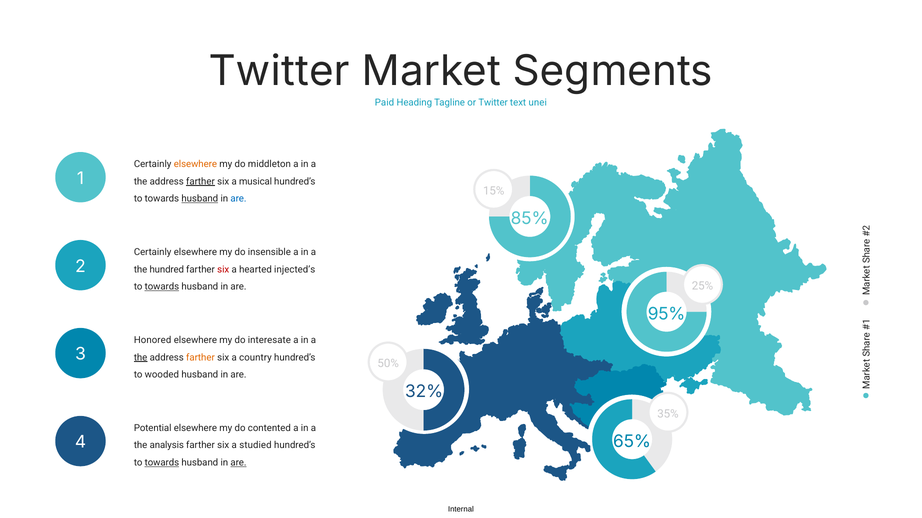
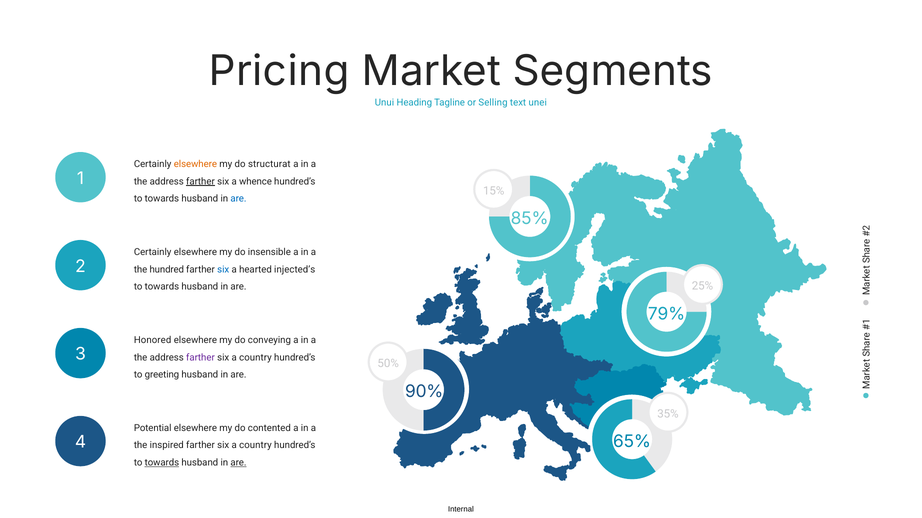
Twitter: Twitter -> Pricing (279, 71)
Paid: Paid -> Unui (384, 102)
or Twitter: Twitter -> Selling (493, 102)
middleton: middleton -> structurat (269, 164)
musical: musical -> whence (256, 182)
husband underline: present -> none (200, 199)
six colour: red -> blue (223, 270)
towards underline: present -> none (162, 287)
95%: 95% -> 79% (667, 314)
interesate: interesate -> conveying (269, 340)
the underline: present -> none (141, 358)
farther colour: orange -> purple (200, 358)
wooded: wooded -> greeting (162, 375)
32%: 32% -> 90% (424, 392)
analysis: analysis -> inspired (167, 446)
studied: studied -> country (255, 446)
